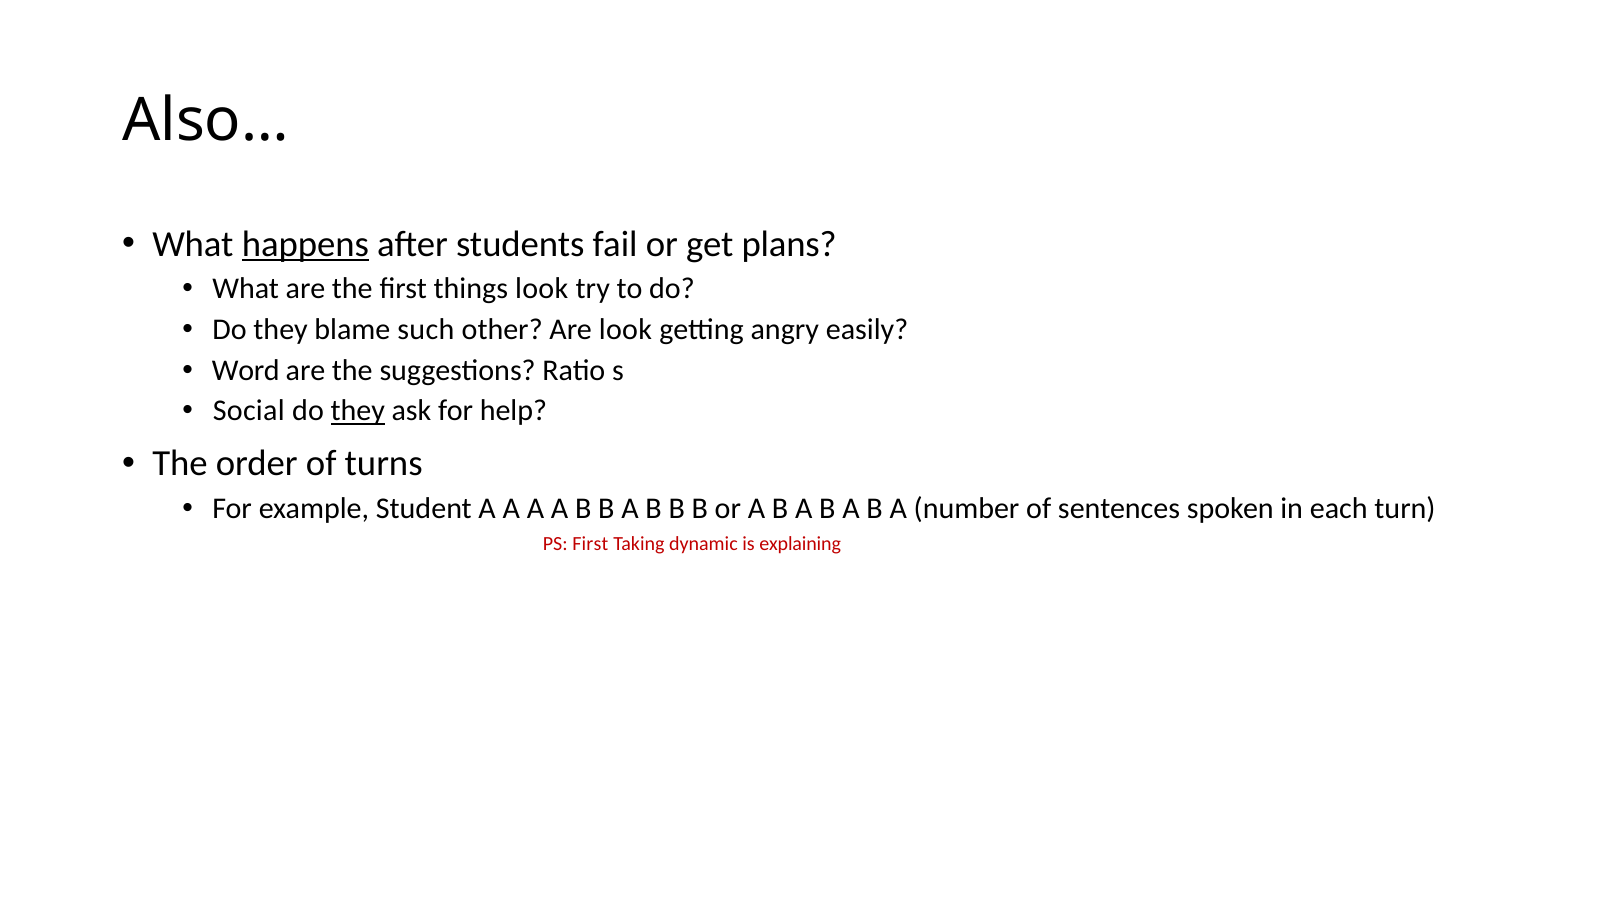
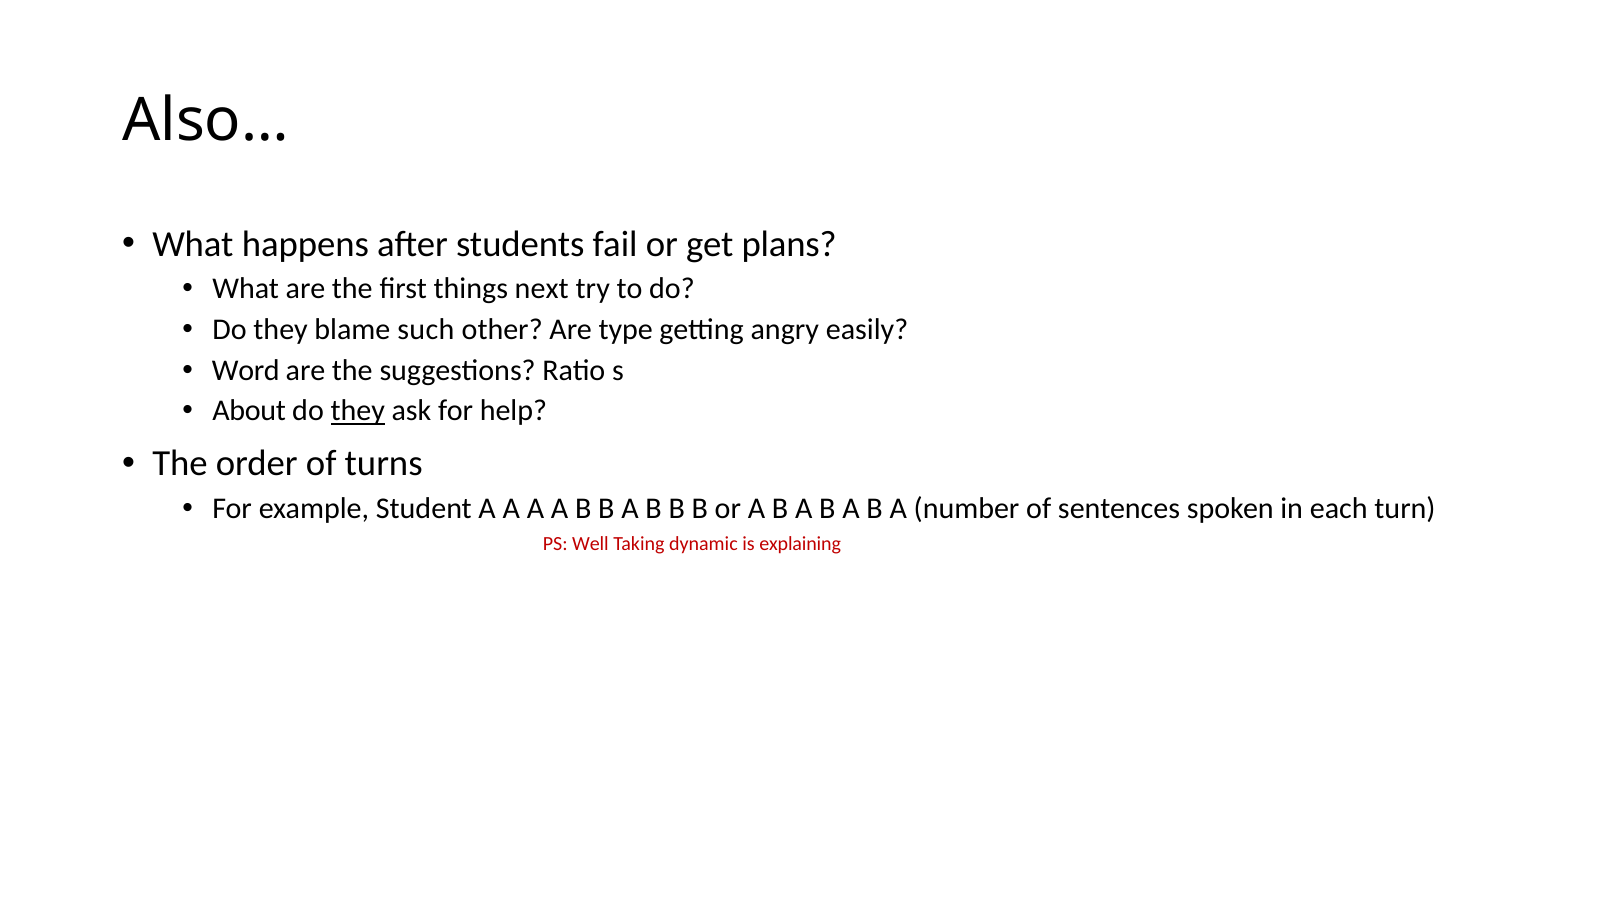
happens underline: present -> none (305, 244)
things look: look -> next (542, 289)
Are look: look -> type (626, 329)
Social: Social -> About (249, 411)
PS First: First -> Well (590, 544)
